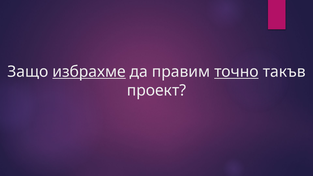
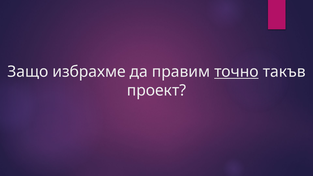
избрахме underline: present -> none (89, 72)
